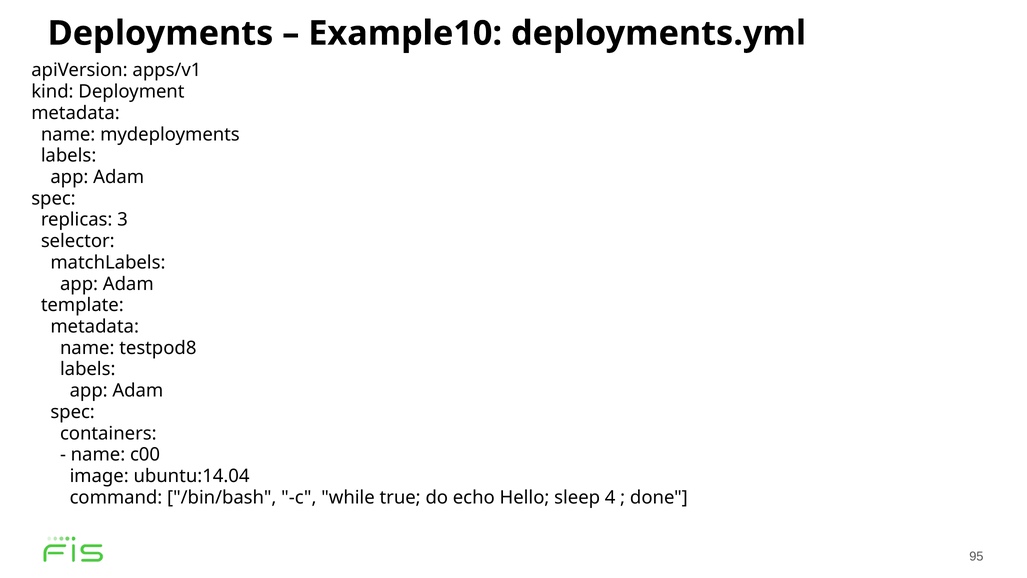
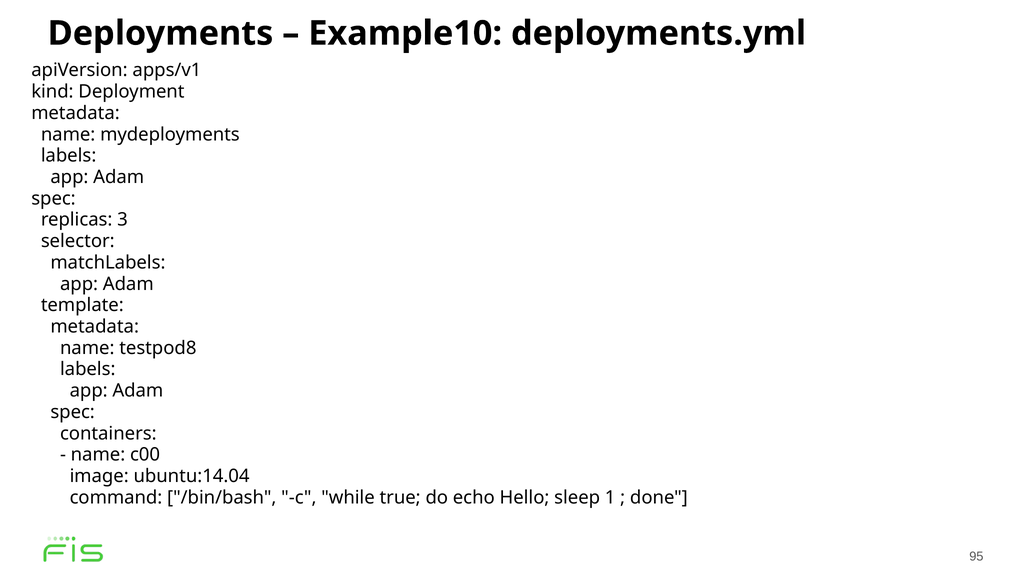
4: 4 -> 1 (610, 497)
